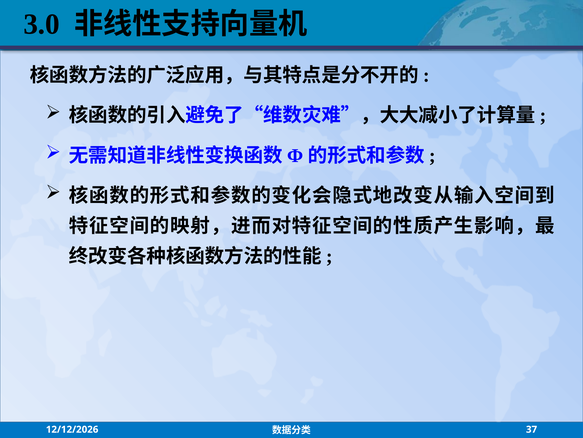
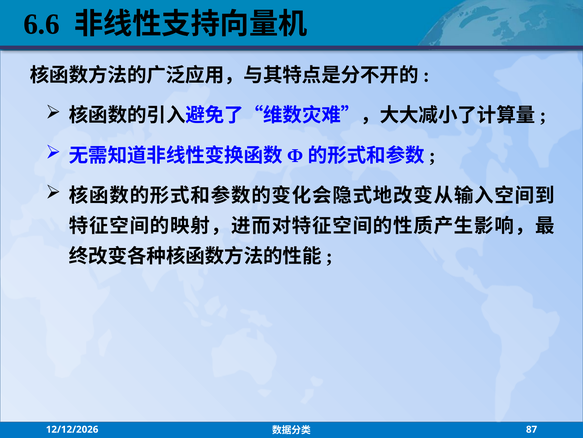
3.0: 3.0 -> 6.6 (42, 24)
37: 37 -> 87 (532, 429)
